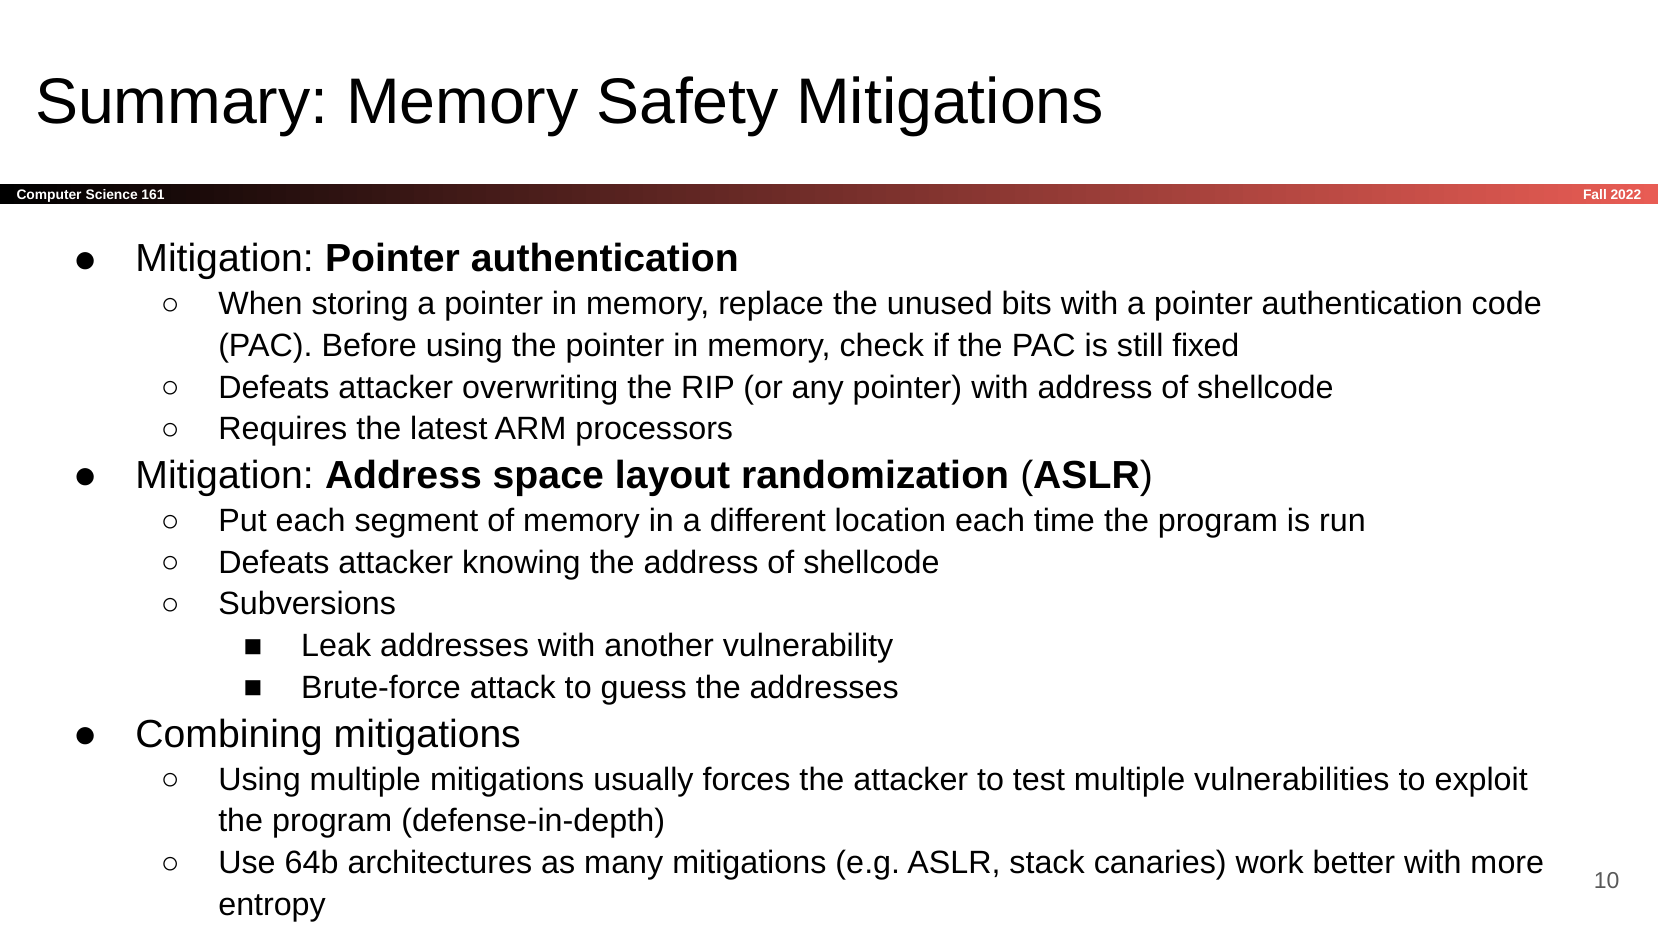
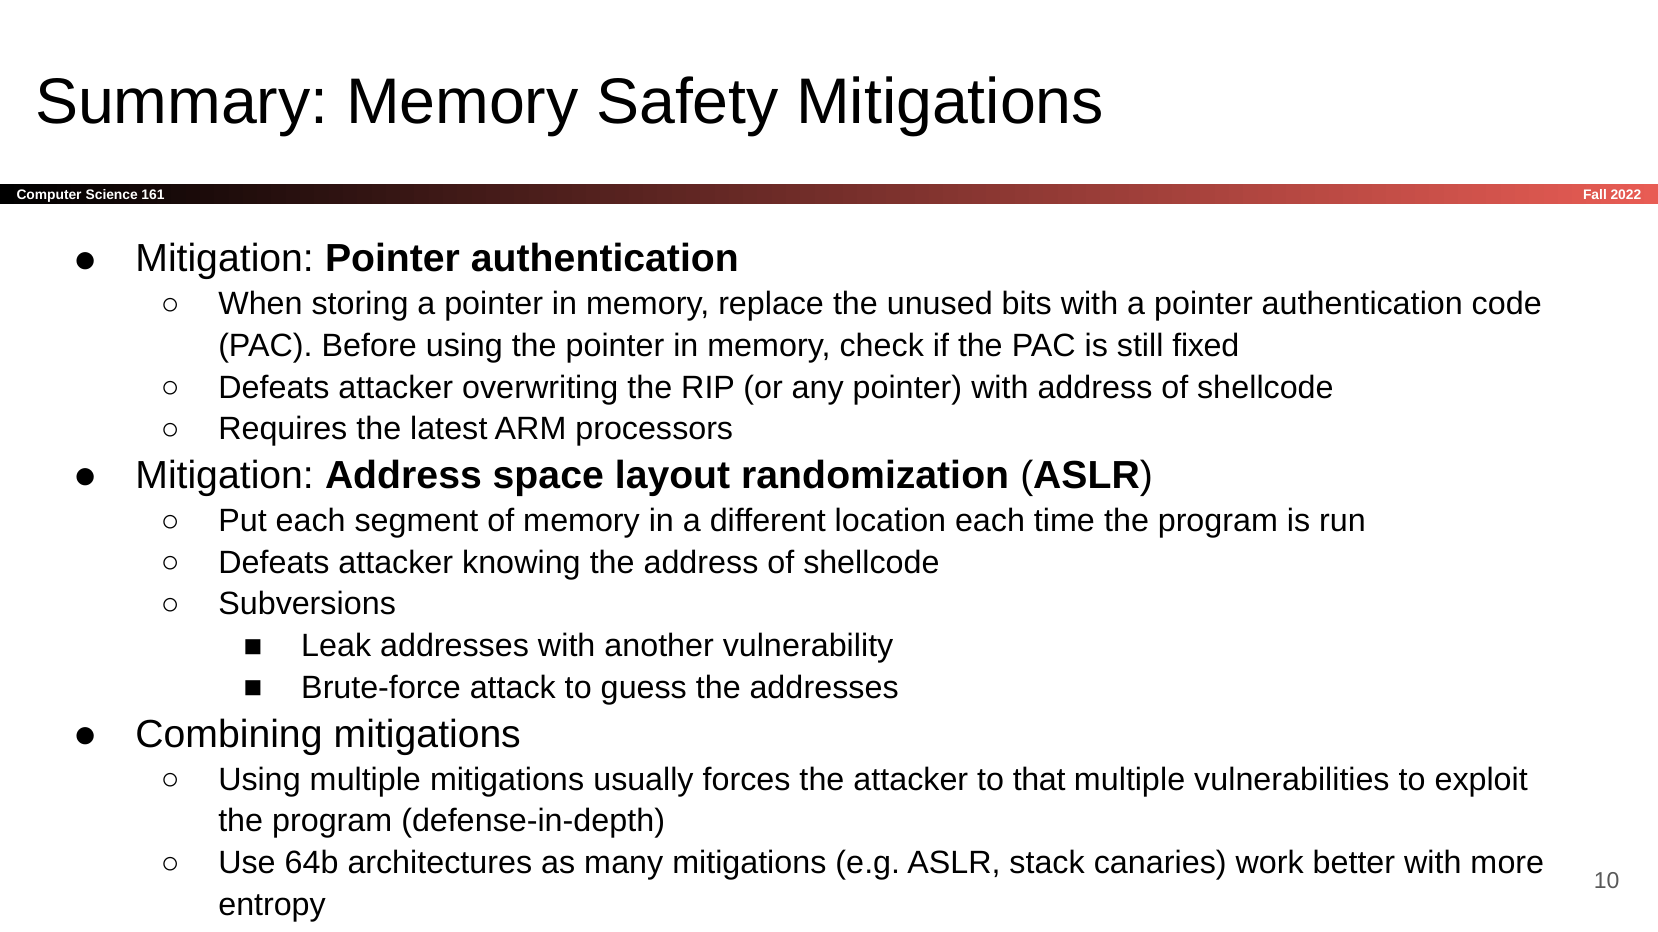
test: test -> that (1039, 780)
